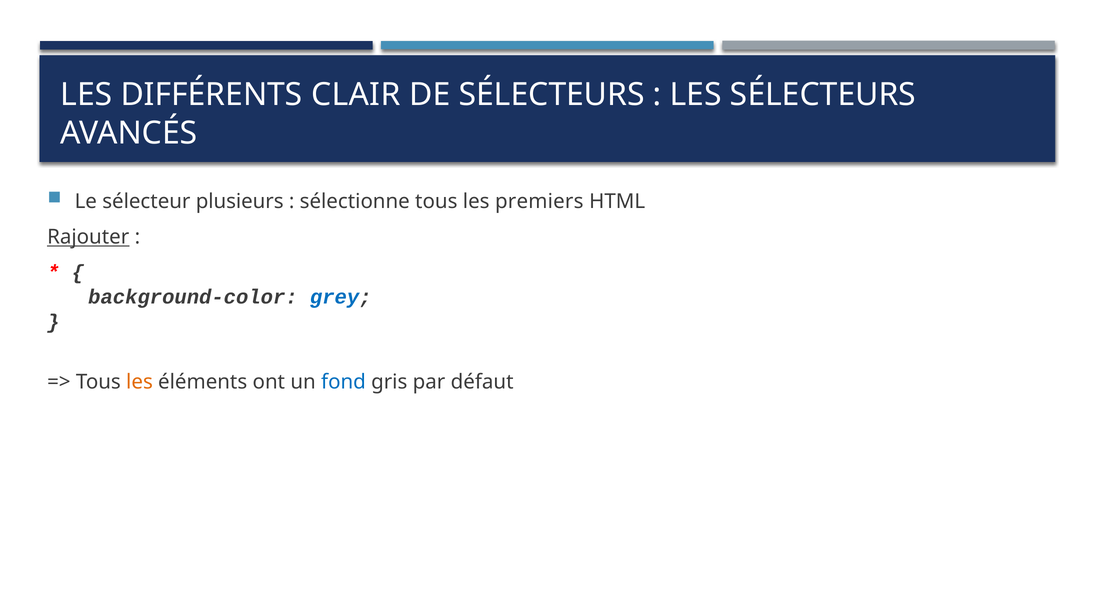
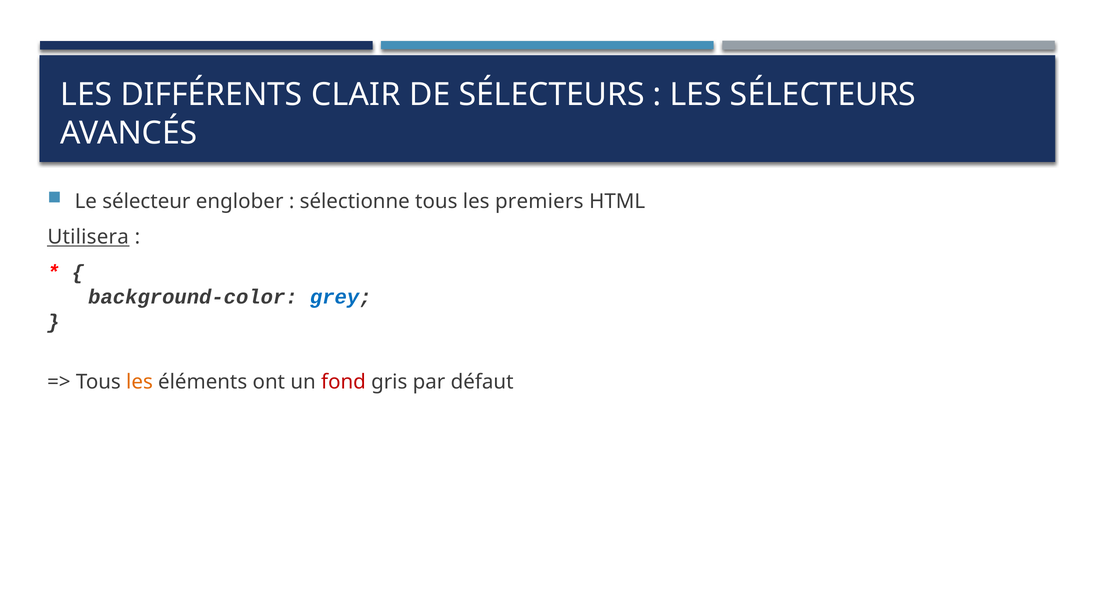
plusieurs: plusieurs -> englober (240, 201)
Rajouter: Rajouter -> Utilisera (88, 237)
fond colour: blue -> red (343, 382)
